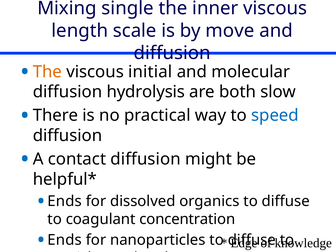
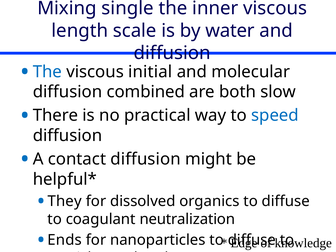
move: move -> water (230, 31)
The colour: orange -> blue (47, 72)
hydrolysis: hydrolysis -> combined (146, 92)
Ends: Ends -> They (65, 201)
concentration: concentration -> neutralization (187, 219)
